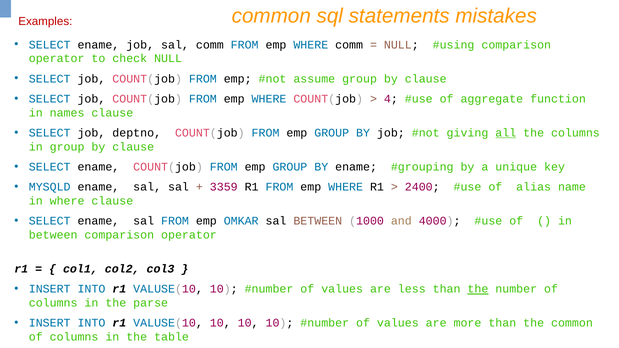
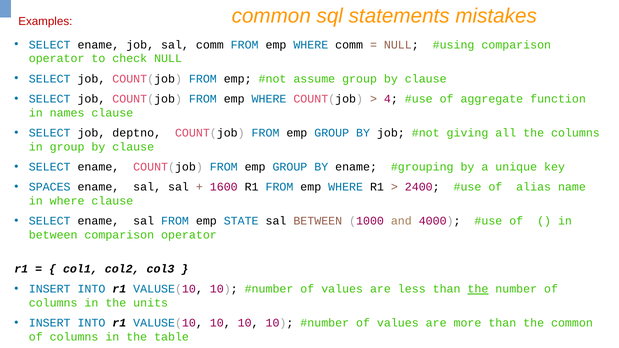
all underline: present -> none (506, 133)
MYSQLD: MYSQLD -> SPACES (50, 187)
3359: 3359 -> 1600 (224, 187)
OMKAR: OMKAR -> STATE (241, 221)
parse: parse -> units (151, 303)
